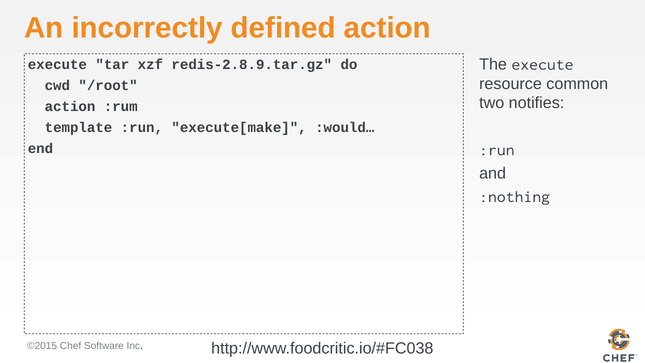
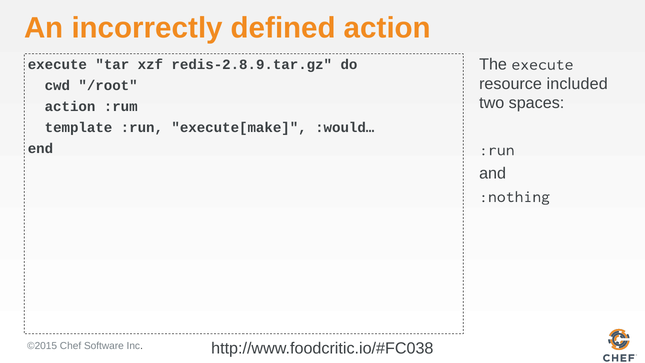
common: common -> included (577, 84)
notifies: notifies -> spaces (536, 103)
